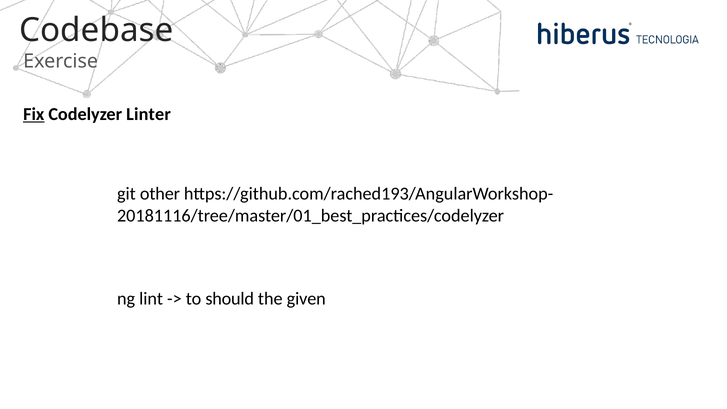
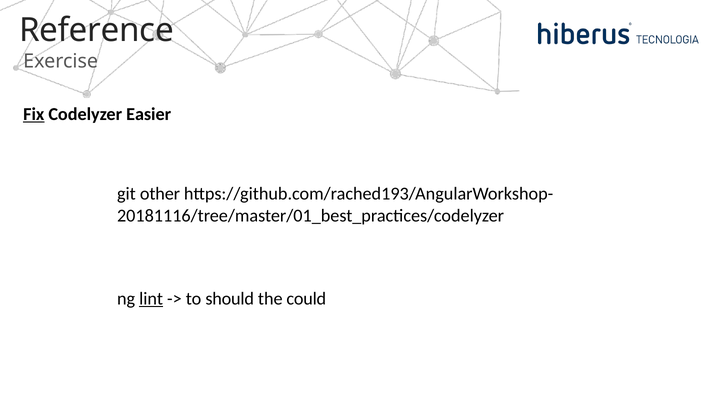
Codebase: Codebase -> Reference (96, 30)
Linter: Linter -> Easier (149, 114)
lint underline: none -> present (151, 299)
given: given -> could (306, 299)
